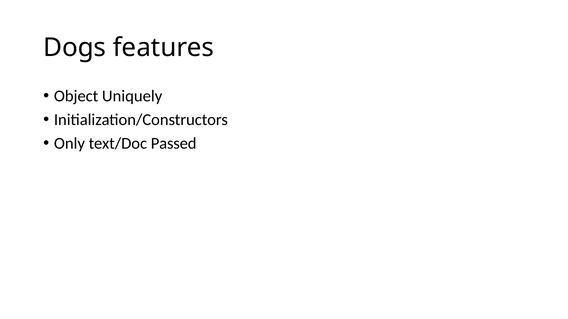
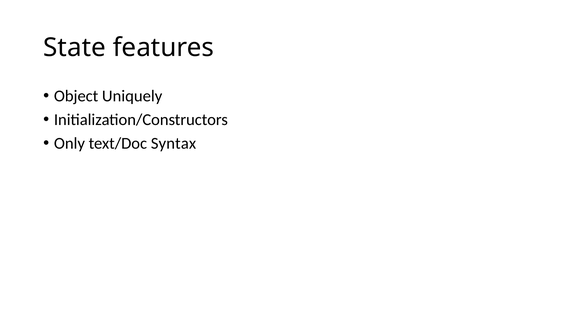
Dogs: Dogs -> State (75, 48)
Passed: Passed -> Syntax (173, 144)
